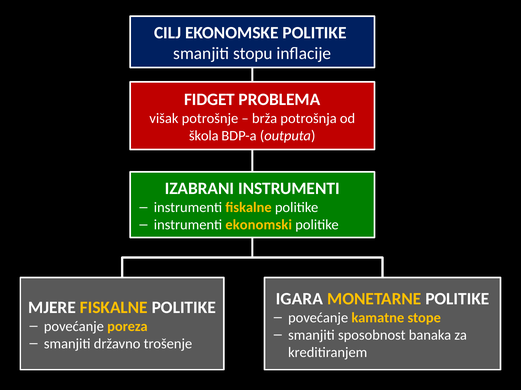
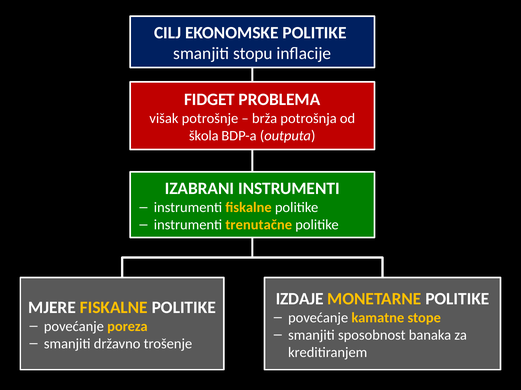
ekonomski: ekonomski -> trenutačne (259, 225)
IGARA: IGARA -> IZDAJE (300, 299)
